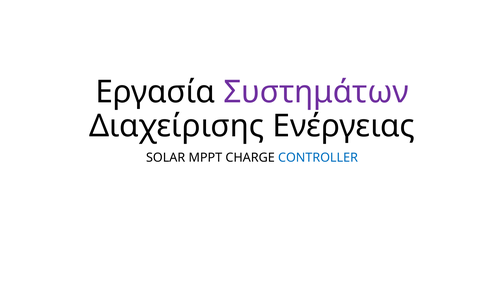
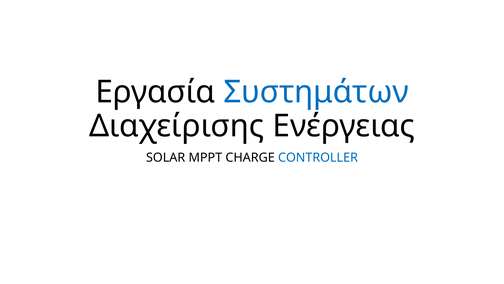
Συστημάτων colour: purple -> blue (316, 92)
